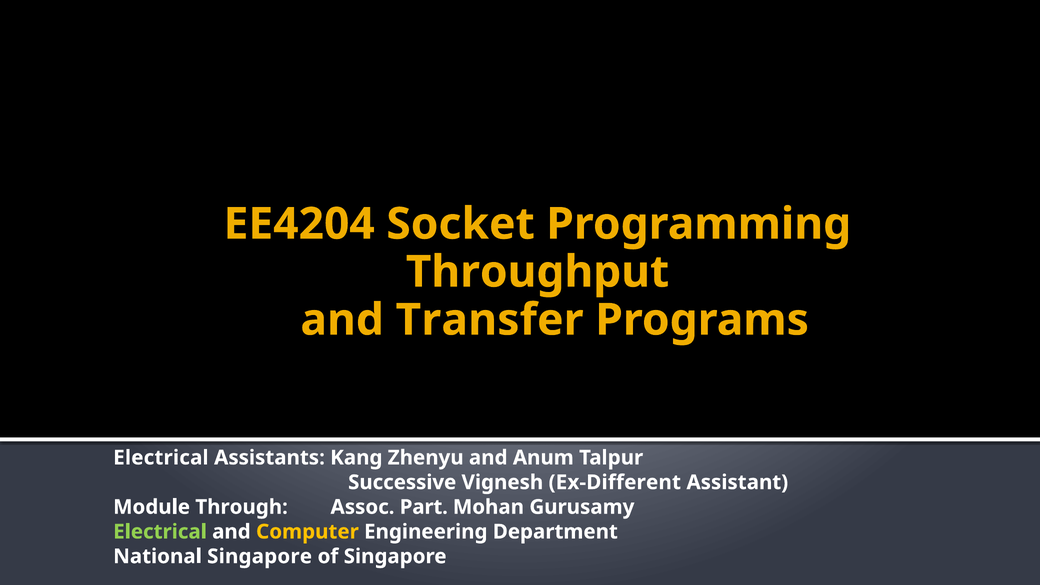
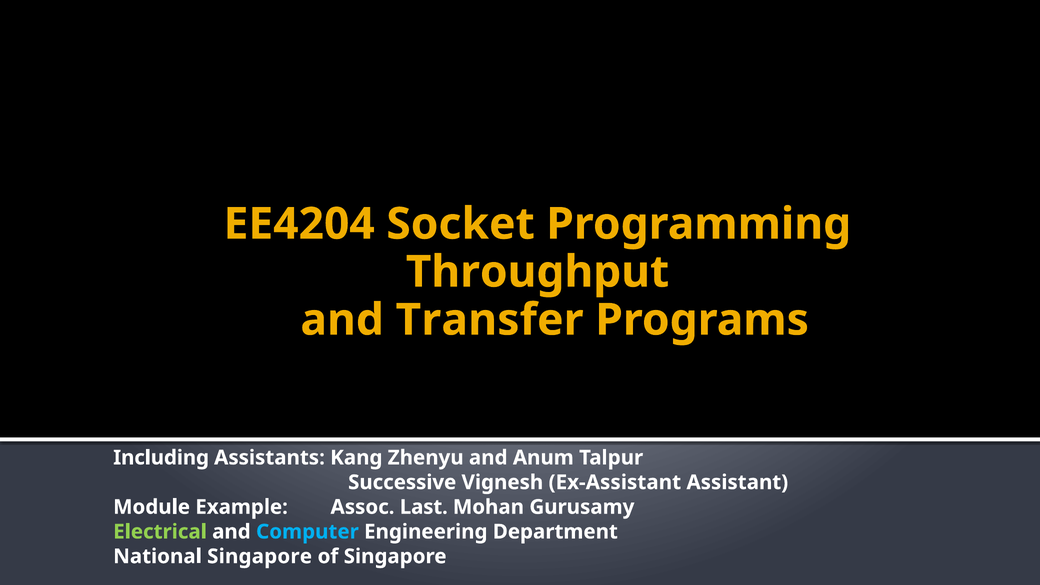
Electrical: Electrical -> Including (161, 458)
Ex-Different: Ex-Different -> Ex-Assistant (615, 482)
Through: Through -> Example (242, 507)
Part: Part -> Last (424, 507)
Computer colour: yellow -> light blue (307, 532)
